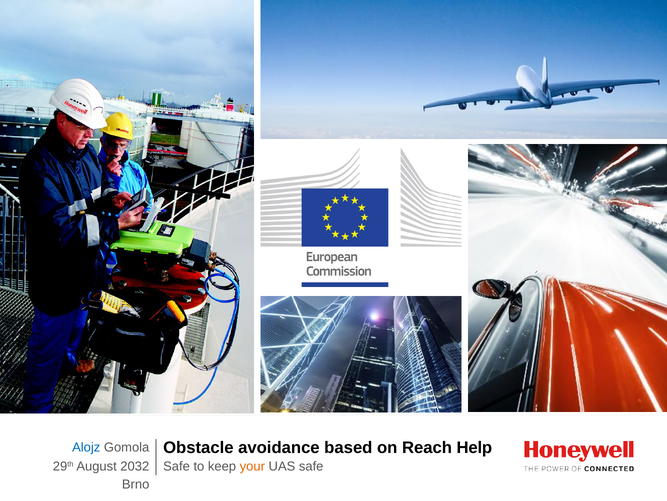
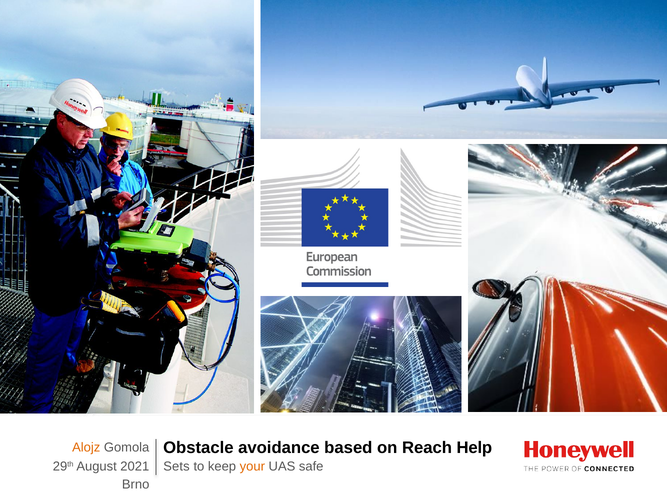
Alojz colour: blue -> orange (86, 447)
2032: 2032 -> 2021 (135, 466)
Safe: Safe -> Sets (176, 466)
